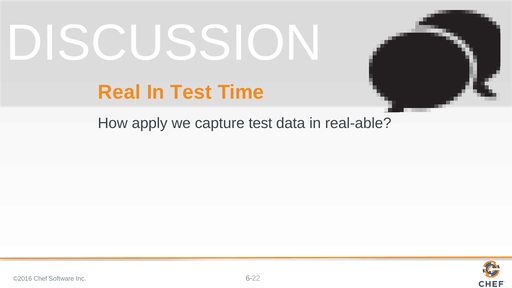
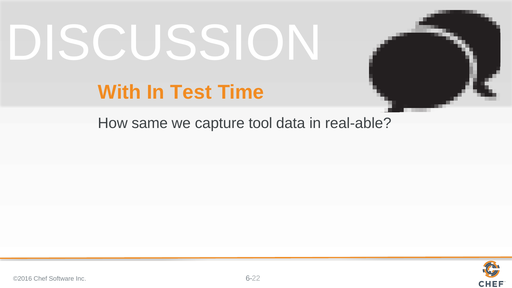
Real: Real -> With (119, 92)
apply: apply -> same (150, 123)
capture test: test -> tool (260, 123)
